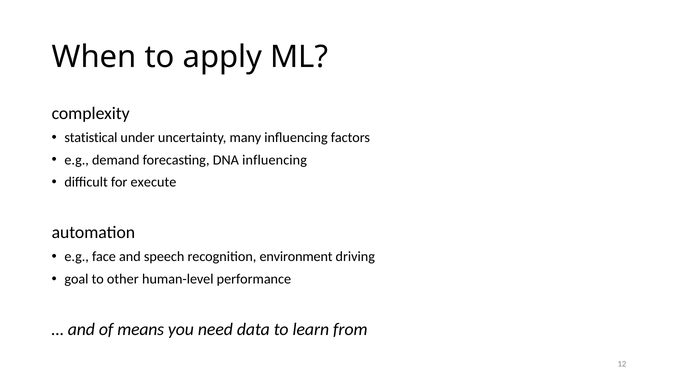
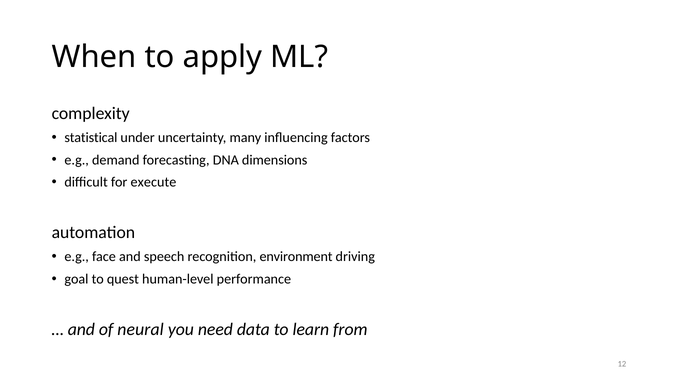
DNA influencing: influencing -> dimensions (275, 160)
other: other -> quest (123, 279)
means: means -> neural (141, 330)
